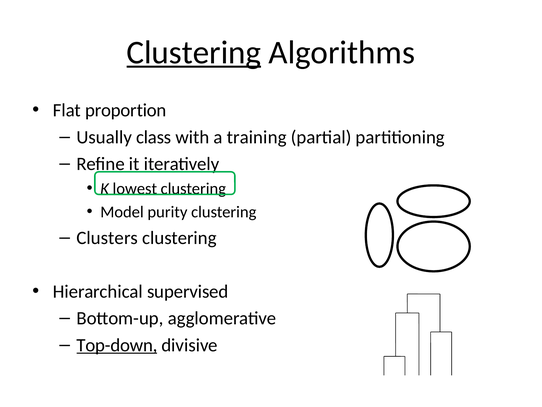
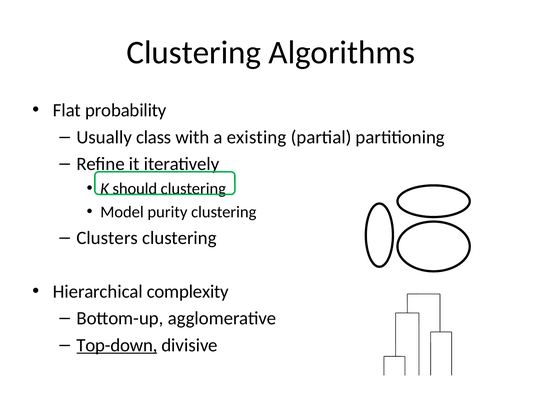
Clustering underline: present -> none (194, 52)
proportion: proportion -> probability (126, 110)
training: training -> existing (257, 137)
lowest: lowest -> should (135, 188)
supervised: supervised -> complexity (188, 291)
